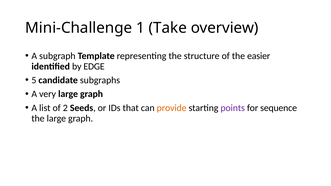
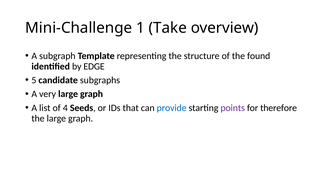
easier: easier -> found (259, 56)
2: 2 -> 4 (65, 108)
provide colour: orange -> blue (172, 108)
sequence: sequence -> therefore (279, 108)
